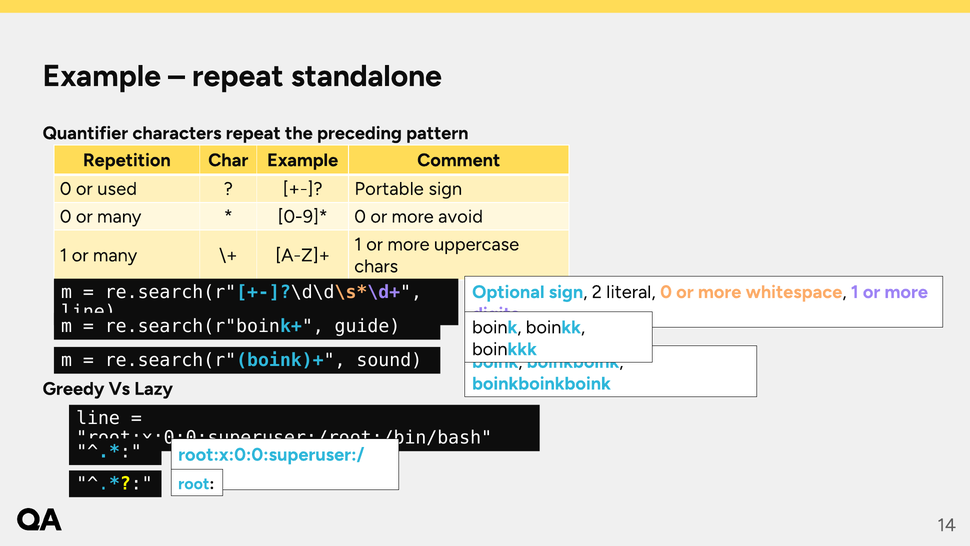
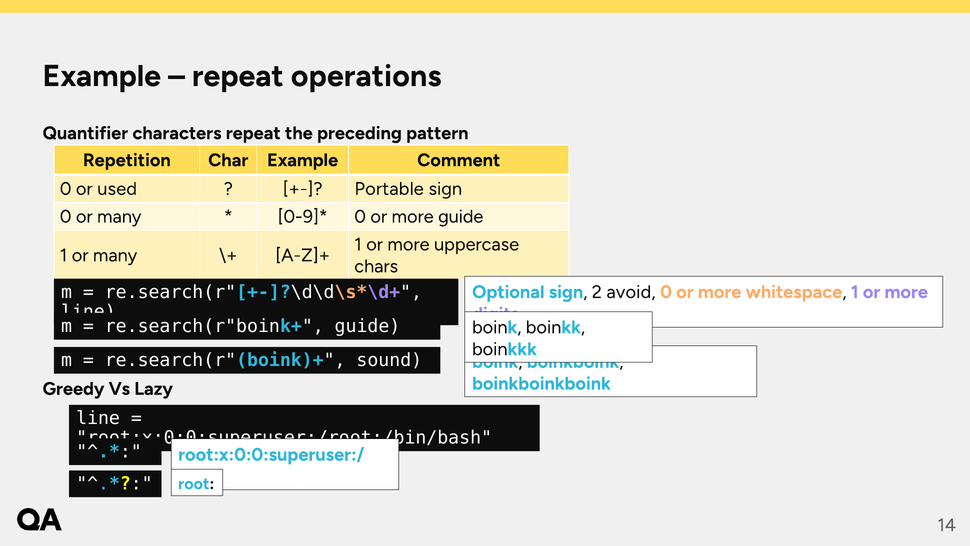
standalone: standalone -> operations (366, 76)
more avoid: avoid -> guide (461, 216)
literal: literal -> avoid (631, 292)
